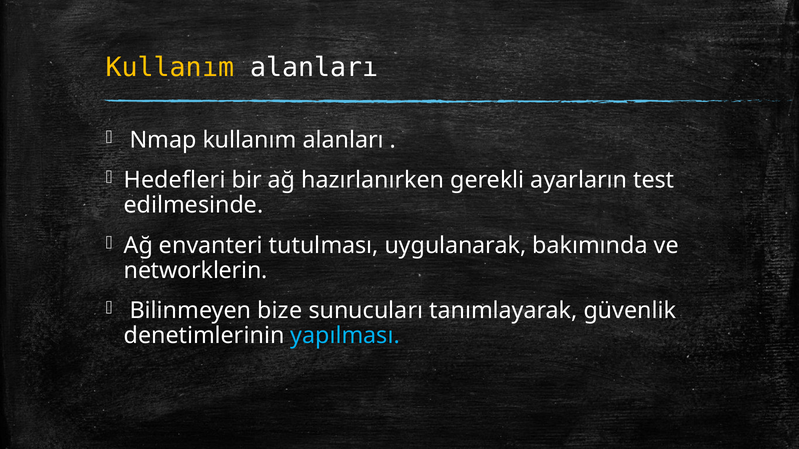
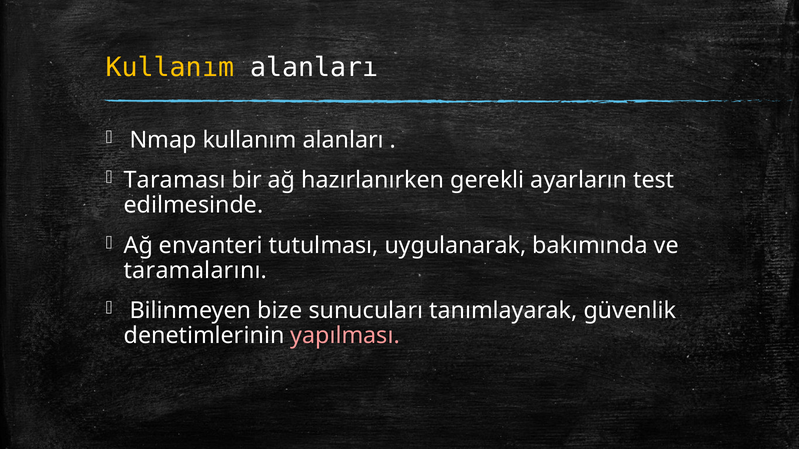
Hedefleri: Hedefleri -> Taraması (175, 180)
networklerin: networklerin -> taramalarını (195, 271)
yapılması colour: light blue -> pink (345, 336)
